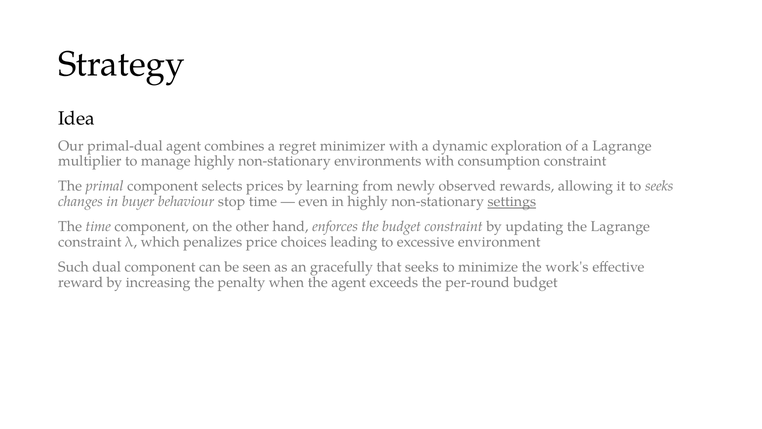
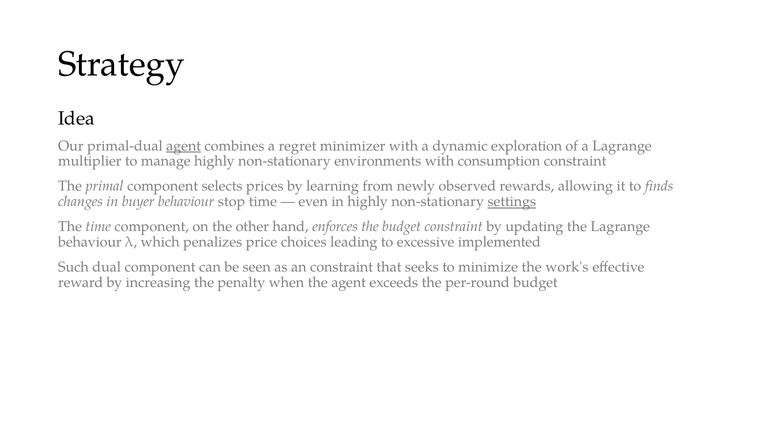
agent underline: none -> present (184, 146)
to seeks: seeks -> finds (659, 186)
constraint: constraint -> behaviour (90, 242)
environment: environment -> implemented (499, 242)
an gracefully: gracefully -> constraint (342, 267)
